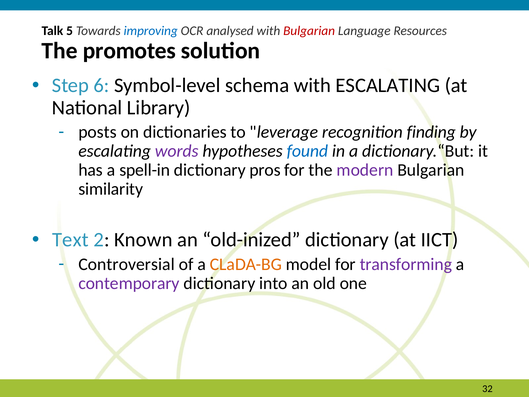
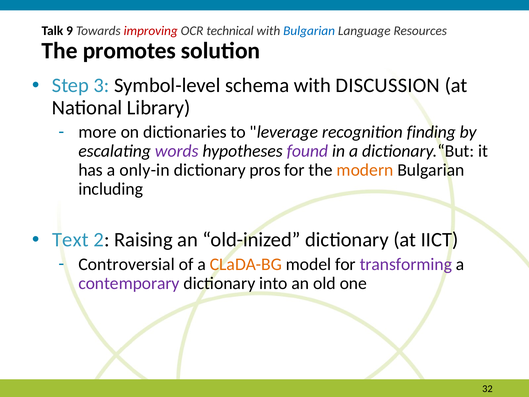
5: 5 -> 9 (70, 31)
improving colour: blue -> red (151, 31)
analysed: analysed -> technical (230, 31)
Bulgarian colour: red -> blue (309, 31)
6: 6 -> 3 (102, 85)
with ESCALATING: ESCALATING -> DISCUSSION (388, 85)
posts: posts -> more (98, 132)
found colour: blue -> purple (307, 151)
spell-in: spell-in -> only-in (145, 170)
modern colour: purple -> orange (365, 170)
similarity: similarity -> including (111, 189)
Known: Known -> Raising (143, 240)
